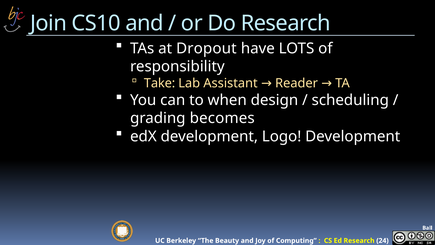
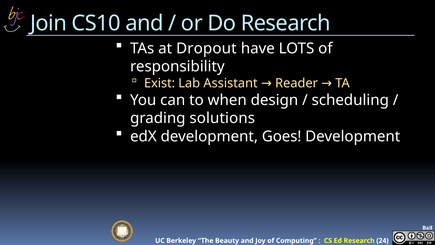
Take: Take -> Exist (160, 83)
becomes: becomes -> solutions (222, 118)
Logo: Logo -> Goes (282, 136)
